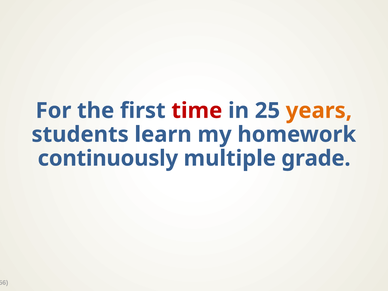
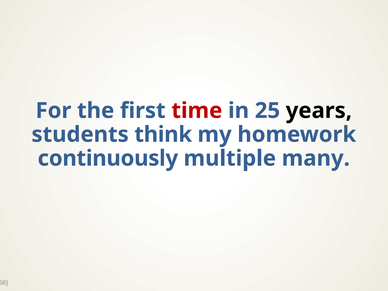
years colour: orange -> black (319, 111)
learn: learn -> think (163, 134)
grade: grade -> many (316, 158)
